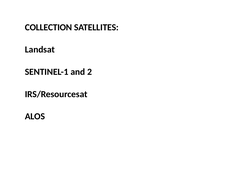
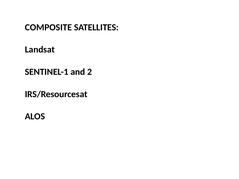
COLLECTION: COLLECTION -> COMPOSITE (48, 27)
